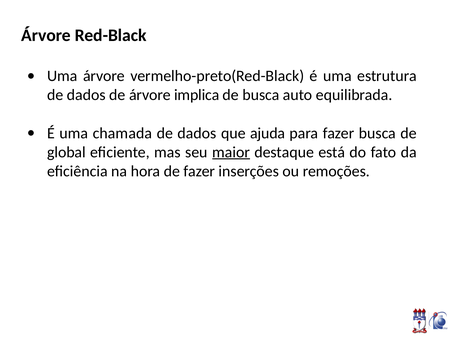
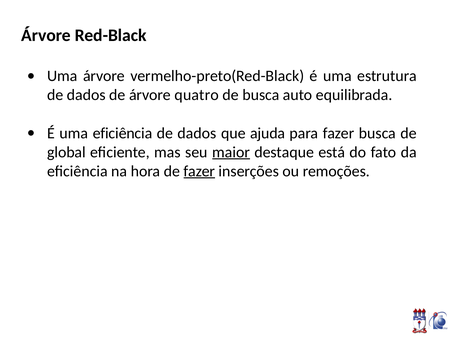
implica: implica -> quatro (197, 95)
uma chamada: chamada -> eficiência (122, 133)
fazer underline: none -> present (199, 171)
